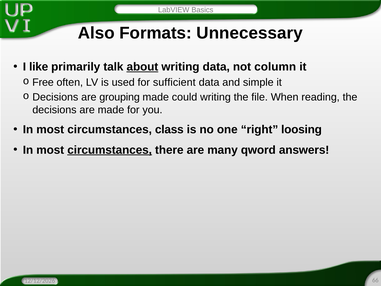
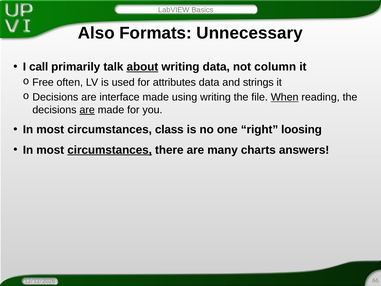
like: like -> call (39, 67)
sufficient: sufficient -> attributes (174, 82)
simple: simple -> strings (258, 82)
grouping: grouping -> interface (120, 97)
could: could -> using (185, 97)
When underline: none -> present (285, 97)
are underline: none -> present (87, 110)
qword: qword -> charts (258, 150)
